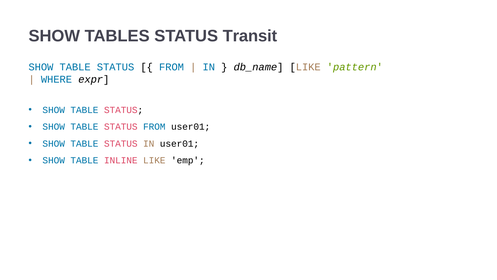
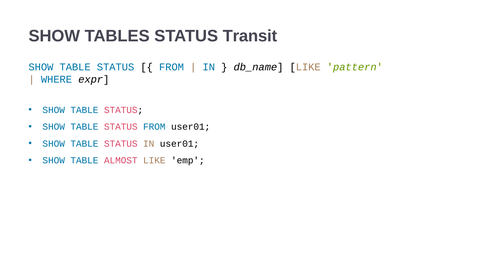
INLINE: INLINE -> ALMOST (121, 160)
